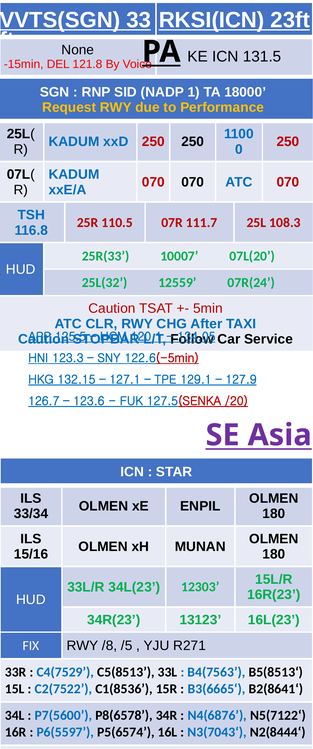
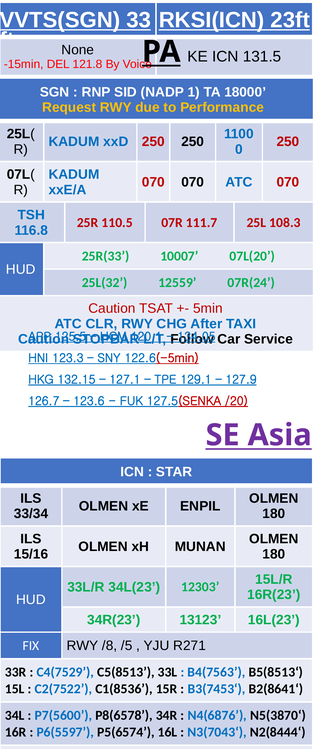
B3(6665‘: B3(6665‘ -> B3(7453‘ (217, 689)
N5(7122‘: N5(7122‘ -> N5(3870‘ (278, 715)
